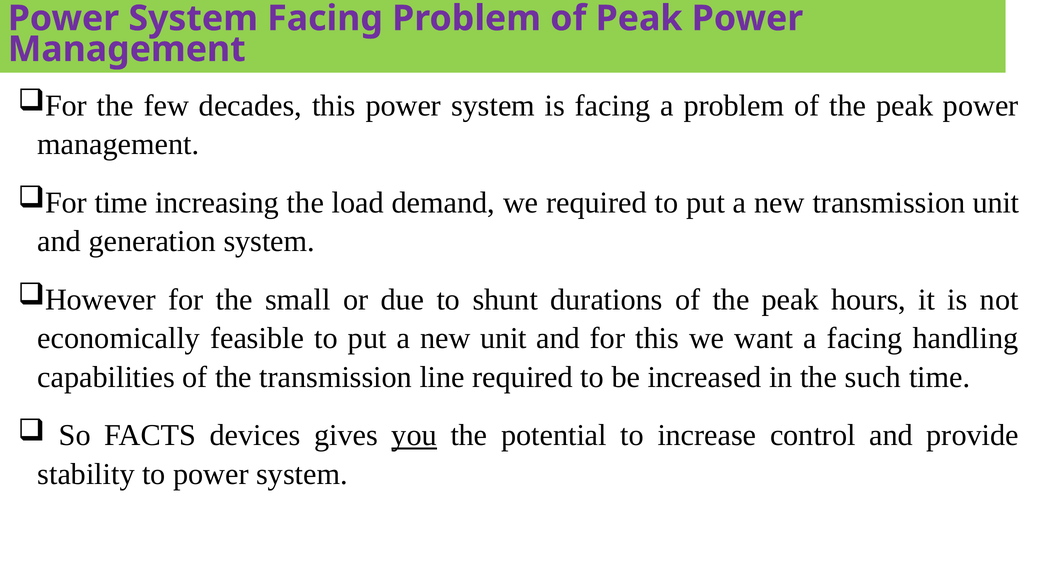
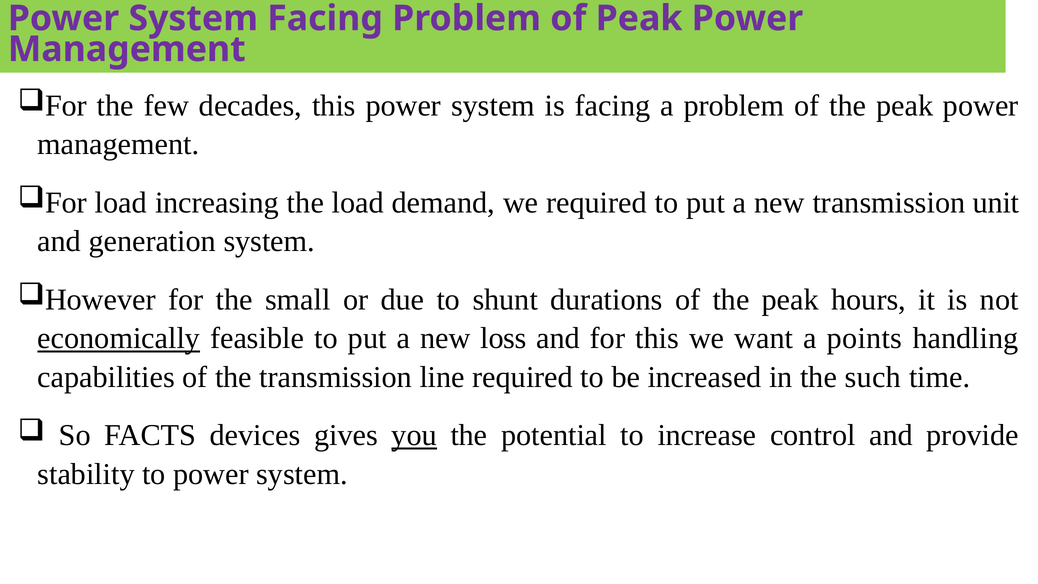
time: time -> load (121, 203)
economically underline: none -> present (119, 338)
new unit: unit -> loss (504, 338)
a facing: facing -> points (865, 338)
